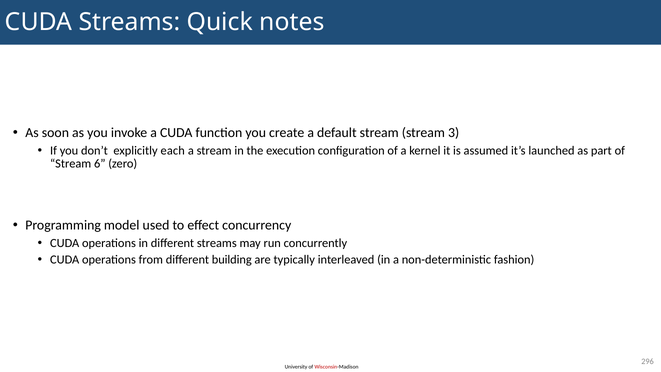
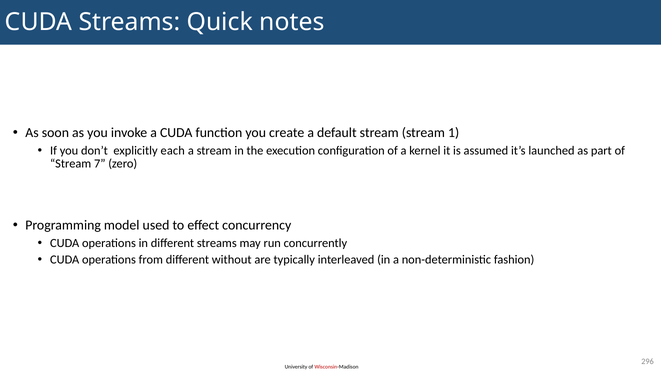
3: 3 -> 1 (454, 133)
6: 6 -> 7 (100, 164)
building: building -> without (232, 260)
